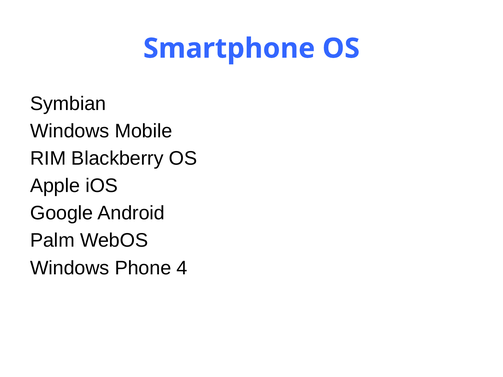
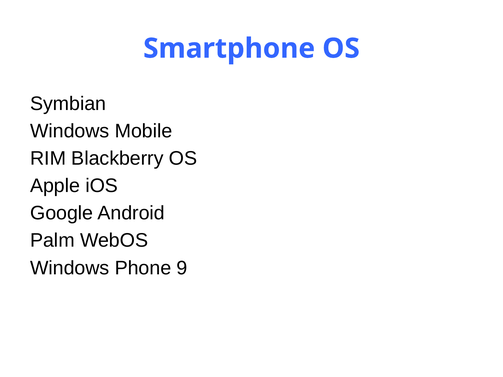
4: 4 -> 9 (182, 268)
